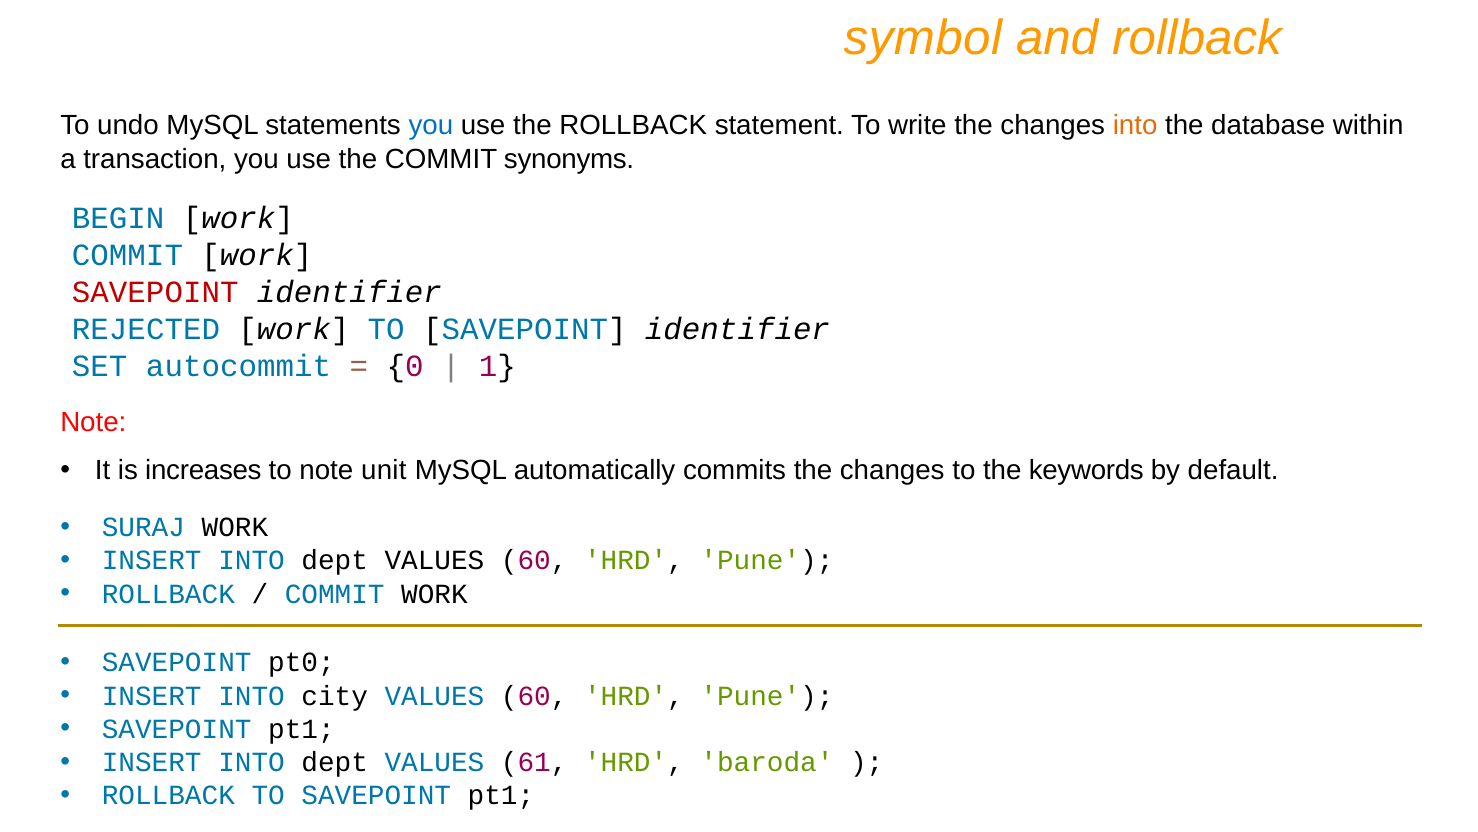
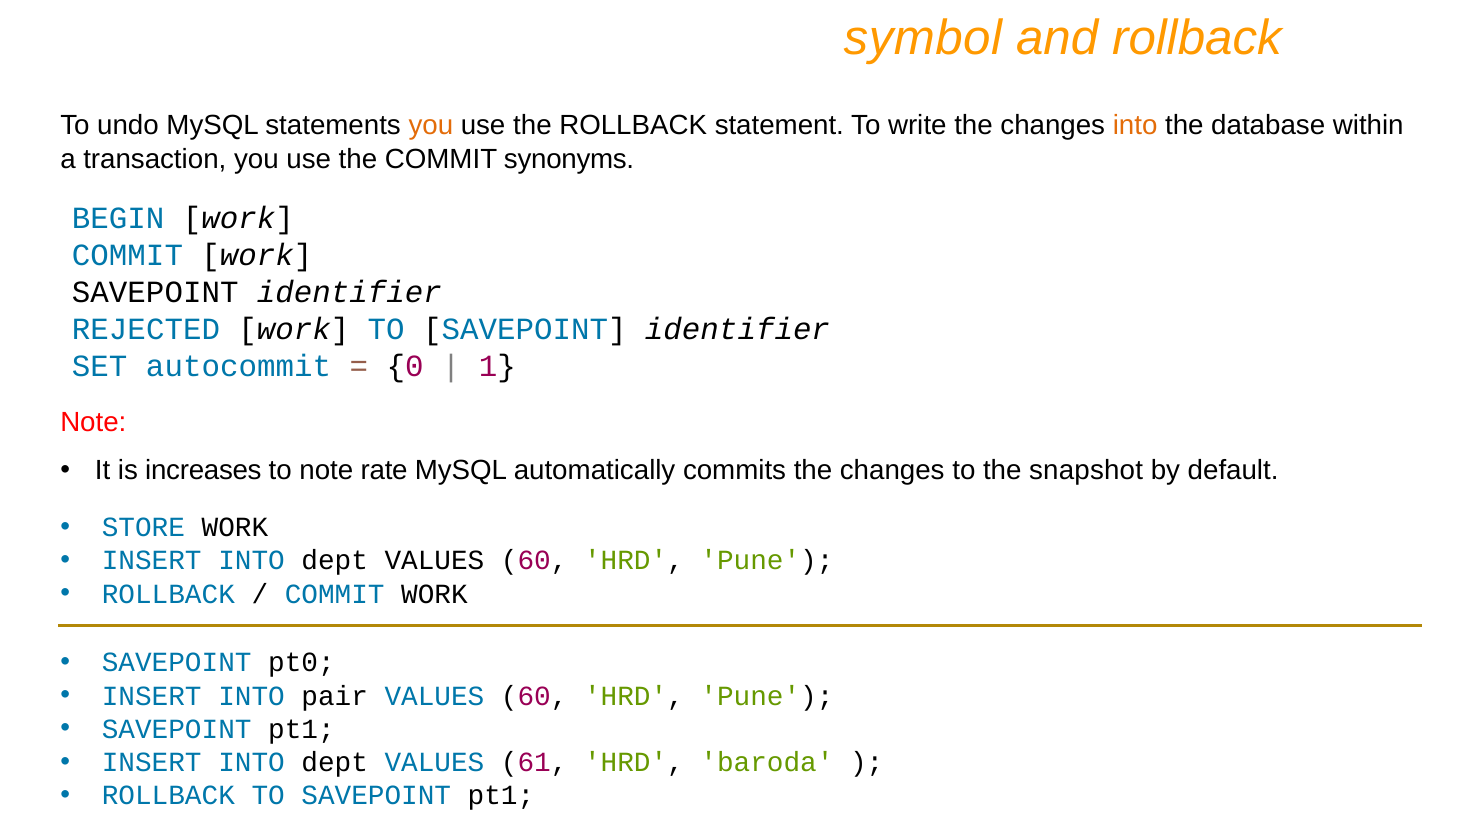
you colour: blue -> orange (431, 126)
SAVEPOINT colour: red -> black (155, 292)
unit: unit -> rate (384, 470)
keywords: keywords -> snapshot (1086, 470)
SURAJ: SURAJ -> STORE (143, 527)
city: city -> pair (335, 695)
